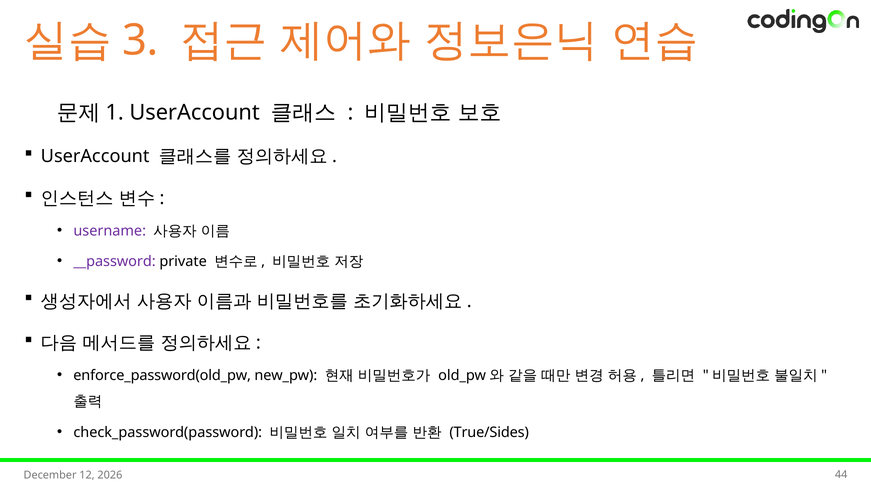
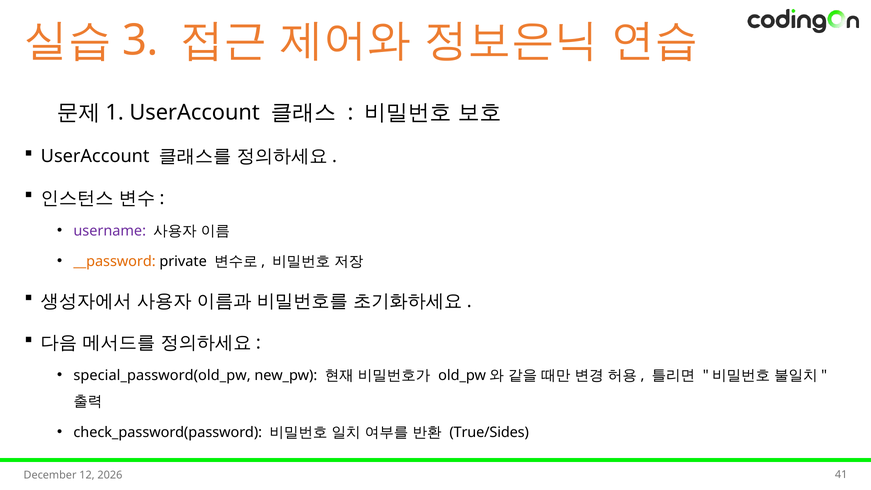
__password colour: purple -> orange (115, 261)
enforce_password(old_pw: enforce_password(old_pw -> special_password(old_pw (162, 375)
44: 44 -> 41 (841, 474)
